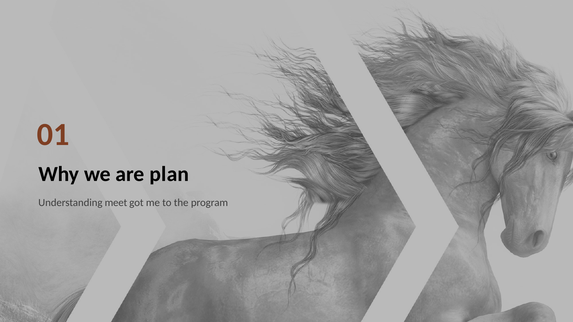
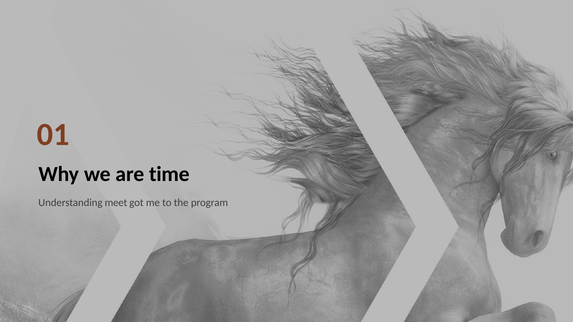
plan: plan -> time (169, 174)
